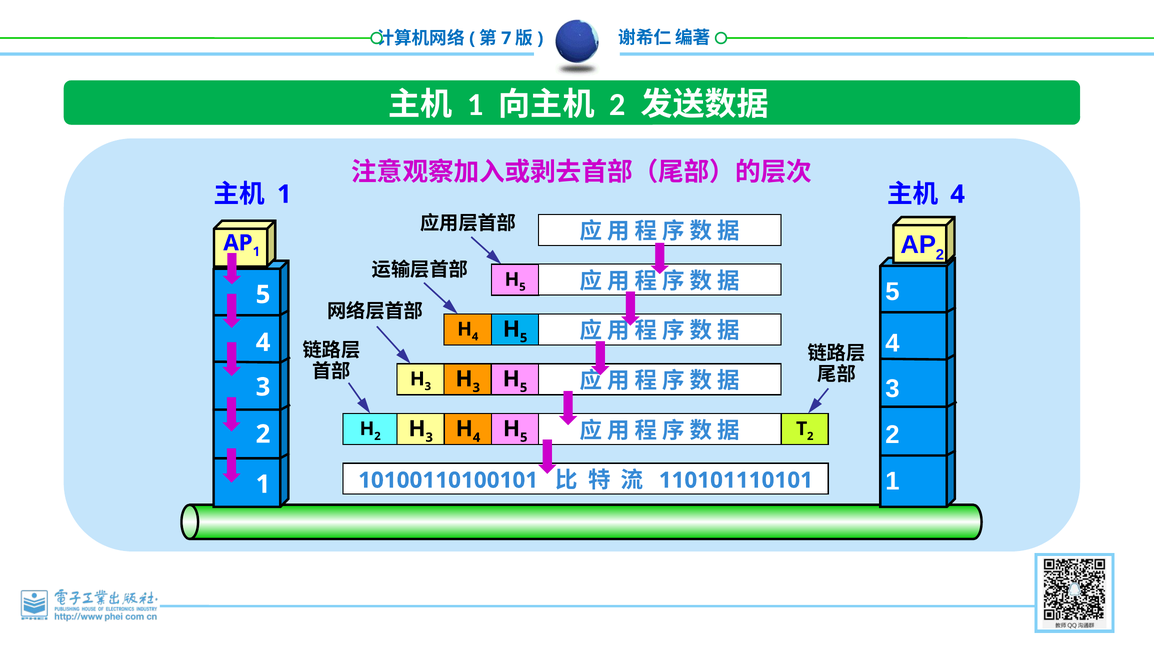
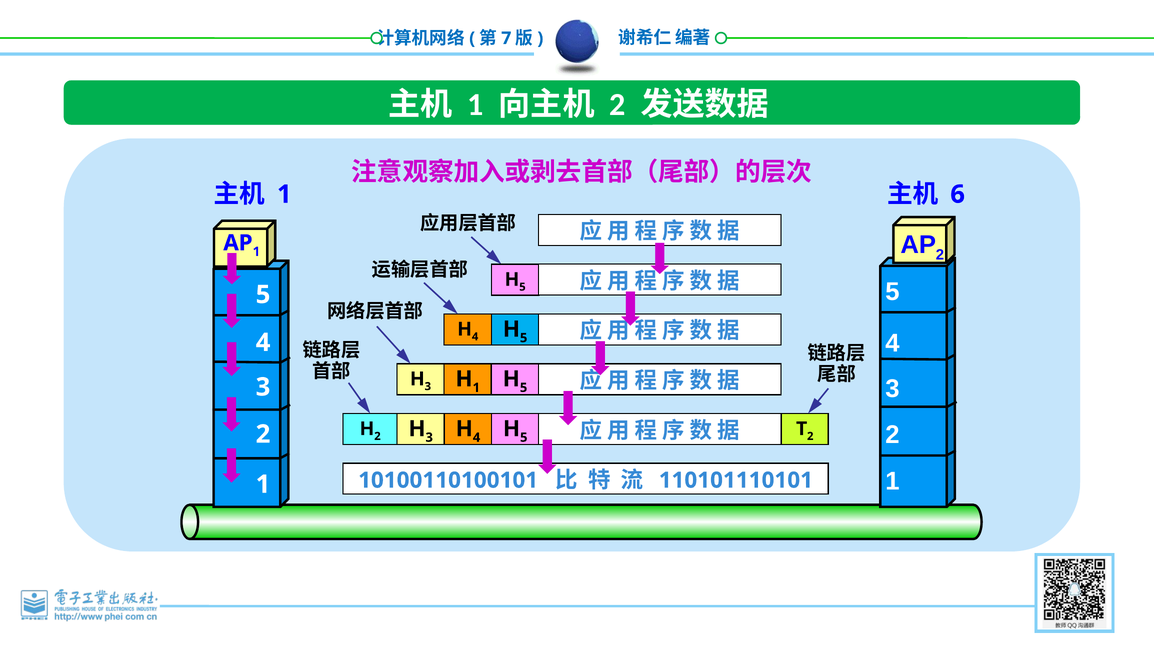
4: 4 -> 6 (958, 194)
3: 3 -> 1 (476, 388)
